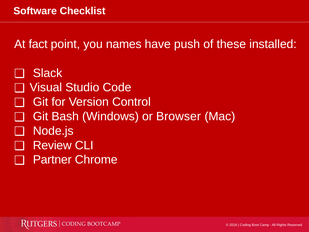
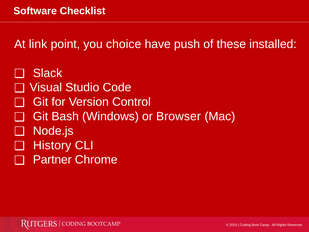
fact: fact -> link (38, 44)
names: names -> choice (124, 44)
Review: Review -> History (52, 145)
